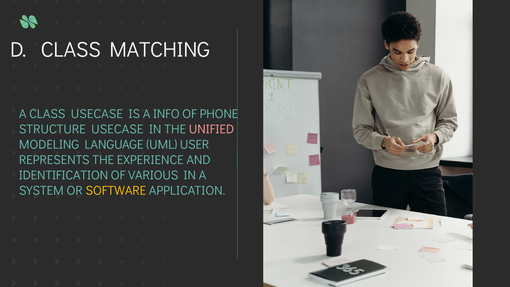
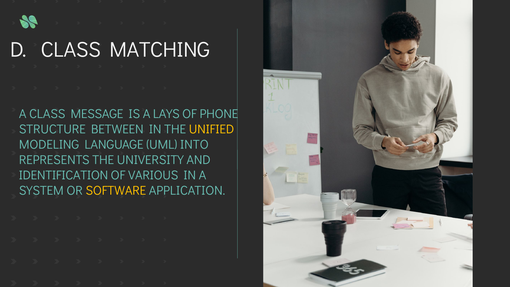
CLASS USECASE: USECASE -> MESSAGE (97, 114)
INFO: INFO -> LAYS (166, 114)
STRUCTURE USECASE: USECASE -> BETWEEN (117, 129)
UNIFIED colour: pink -> yellow (211, 129)
USER: USER -> INTO (194, 144)
EXPERIENCE: EXPERIENCE -> UNIVERSITY (150, 160)
